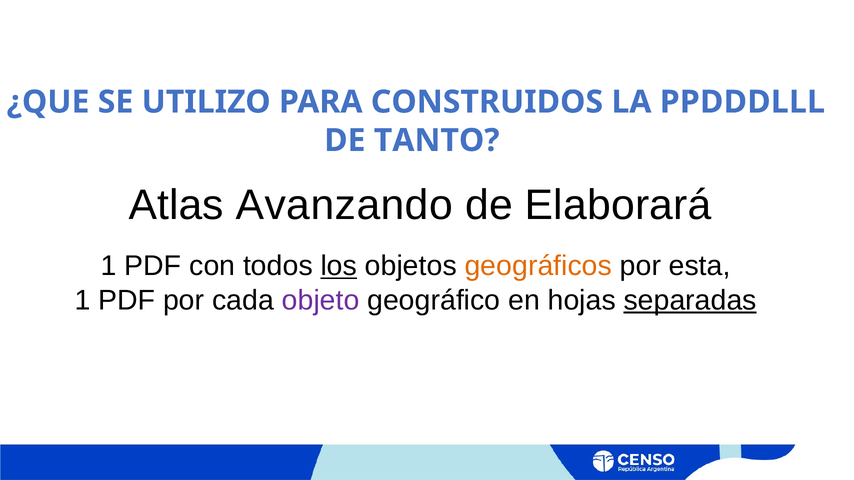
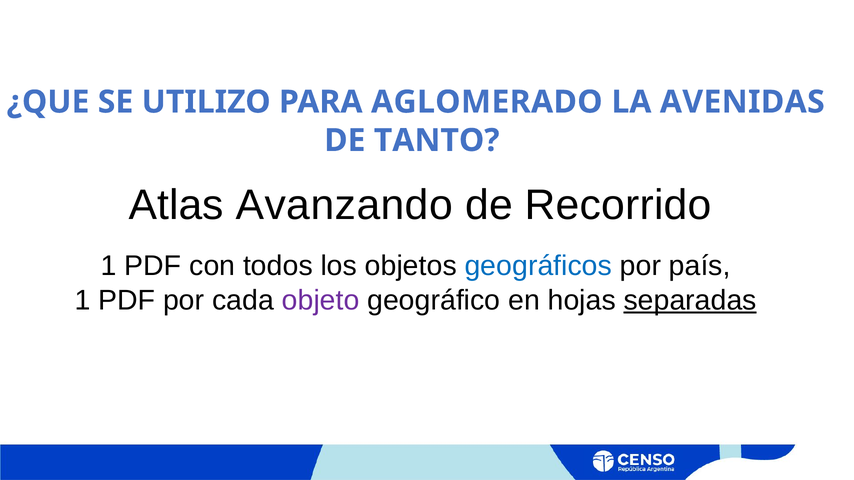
CONSTRUIDOS: CONSTRUIDOS -> AGLOMERADO (487, 102)
PPDDDLLL: PPDDDLLL -> AVENIDAS (742, 102)
Elaborará: Elaborará -> Recorrido (618, 205)
los underline: present -> none (339, 266)
geográficos colour: orange -> blue (538, 266)
esta: esta -> país (700, 266)
